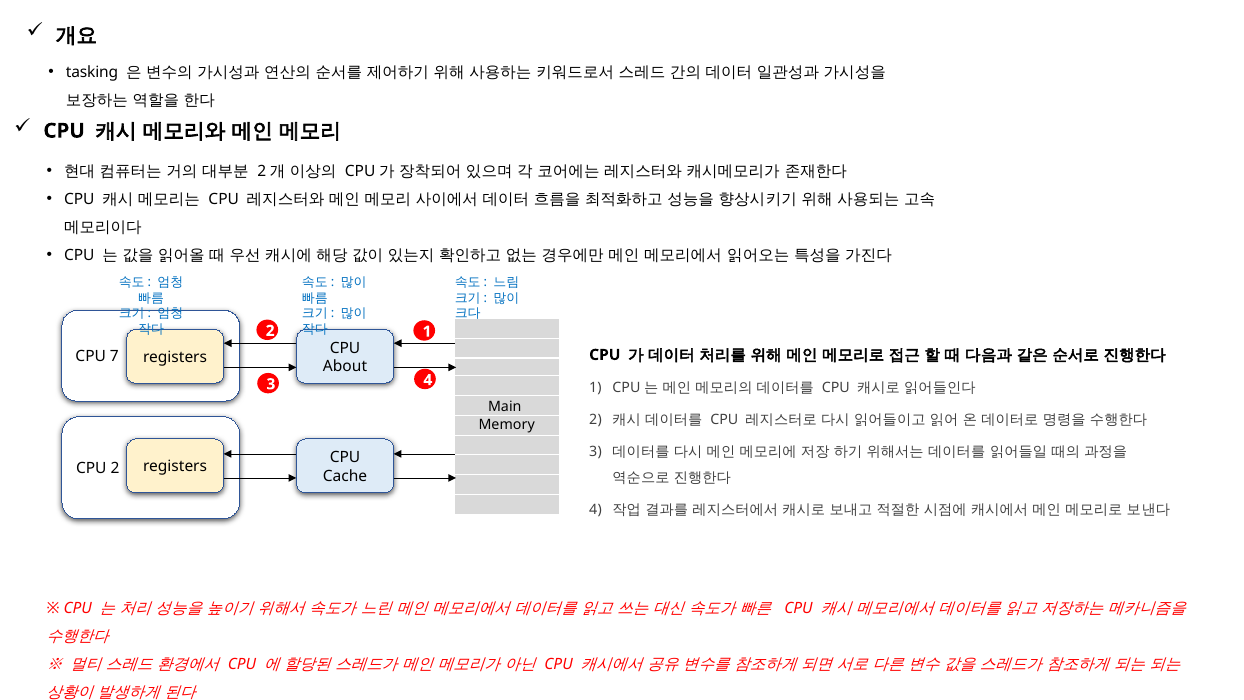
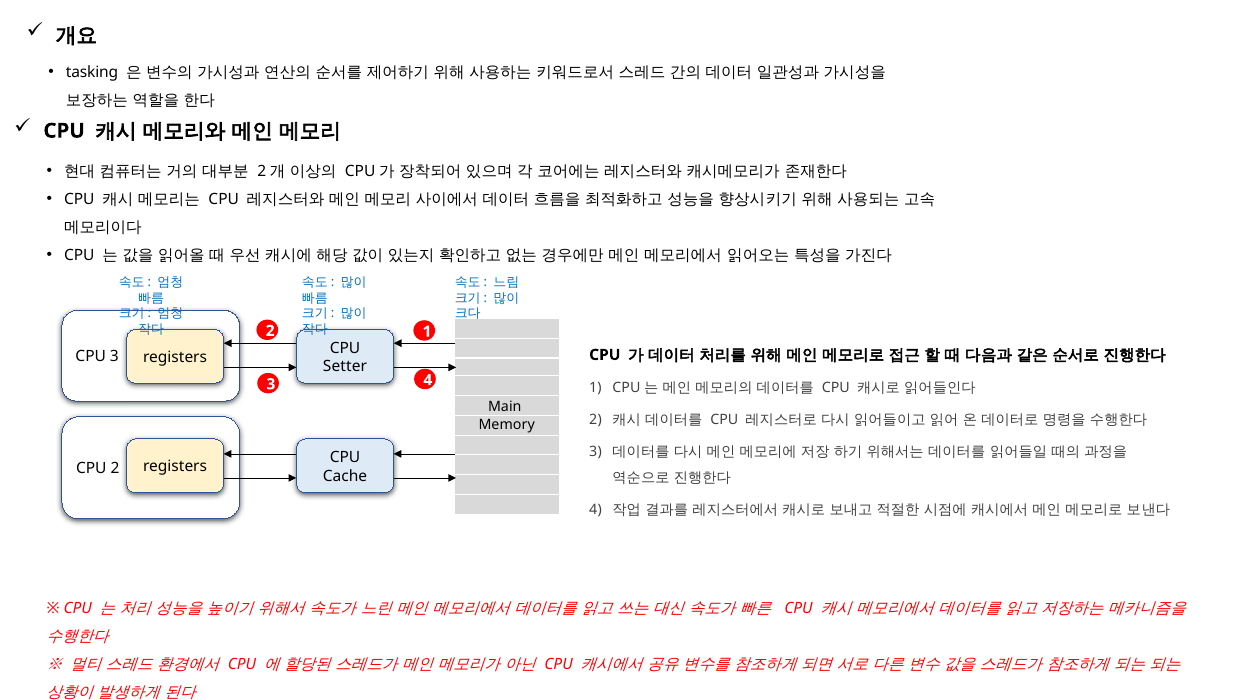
CPU 7: 7 -> 3 (114, 357)
About: About -> Setter (345, 366)
